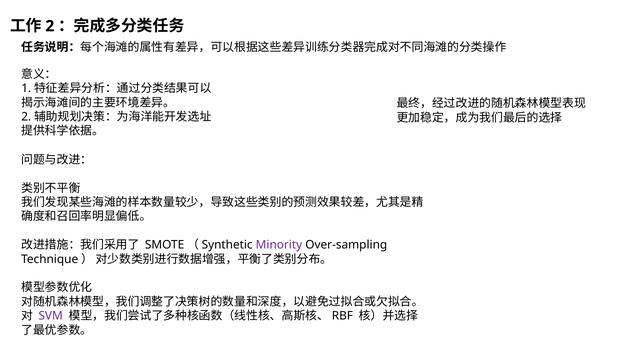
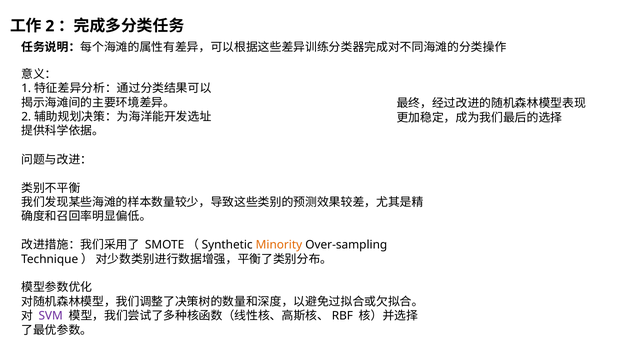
Minority colour: purple -> orange (279, 245)
